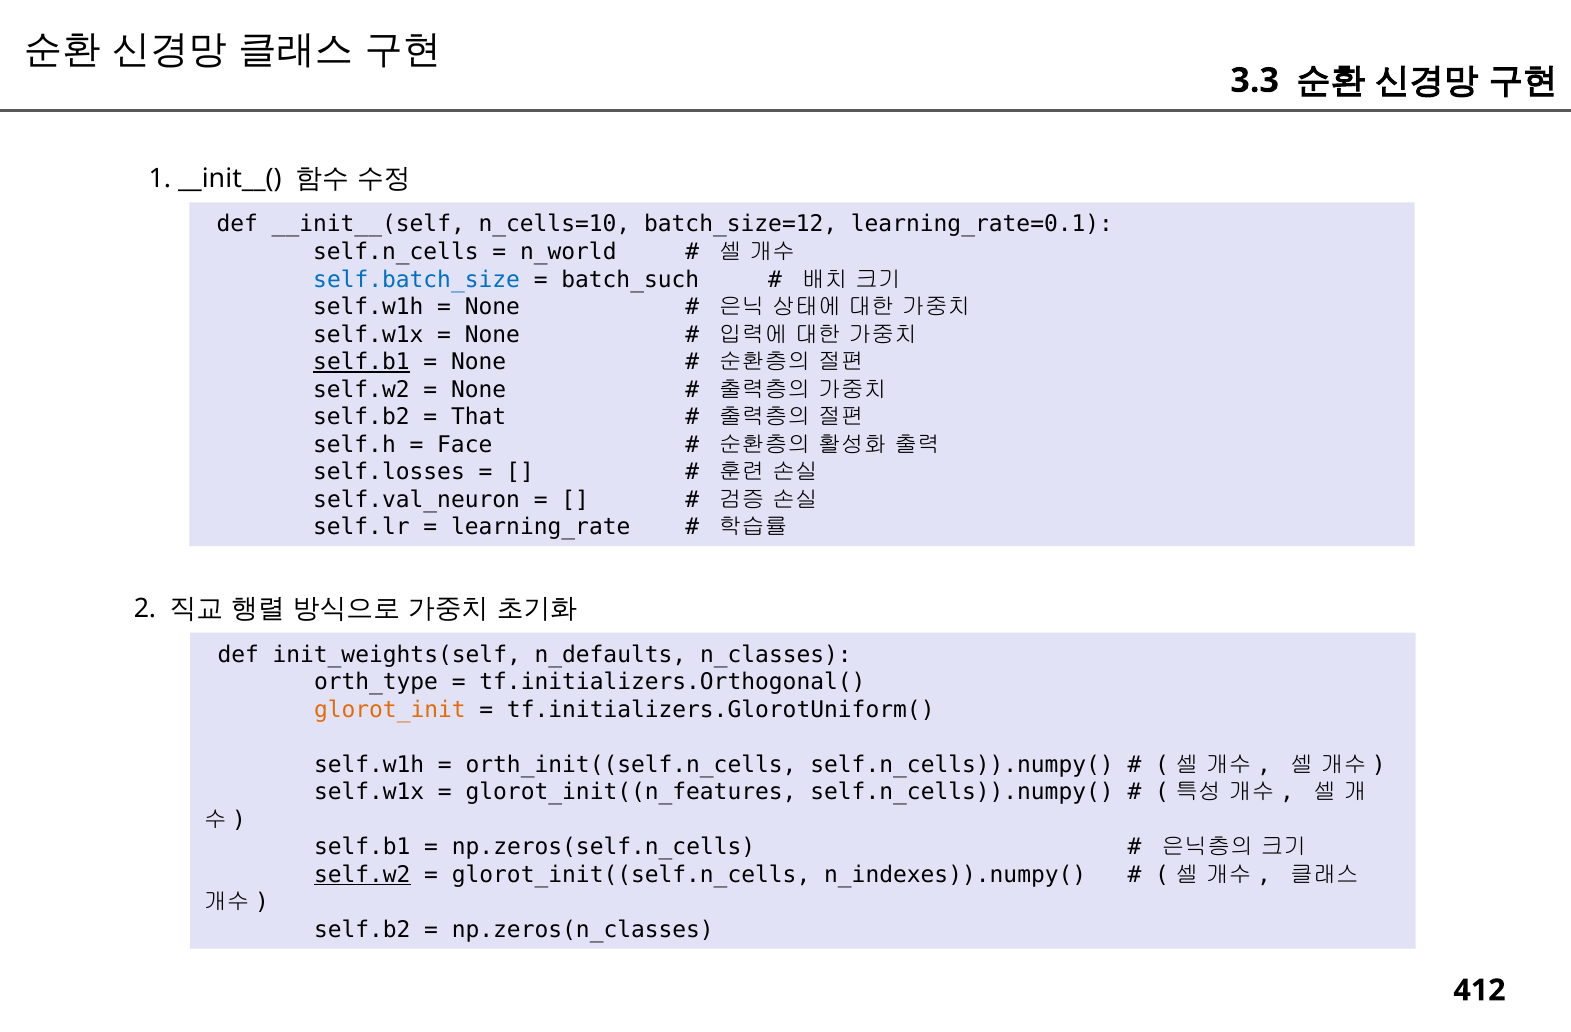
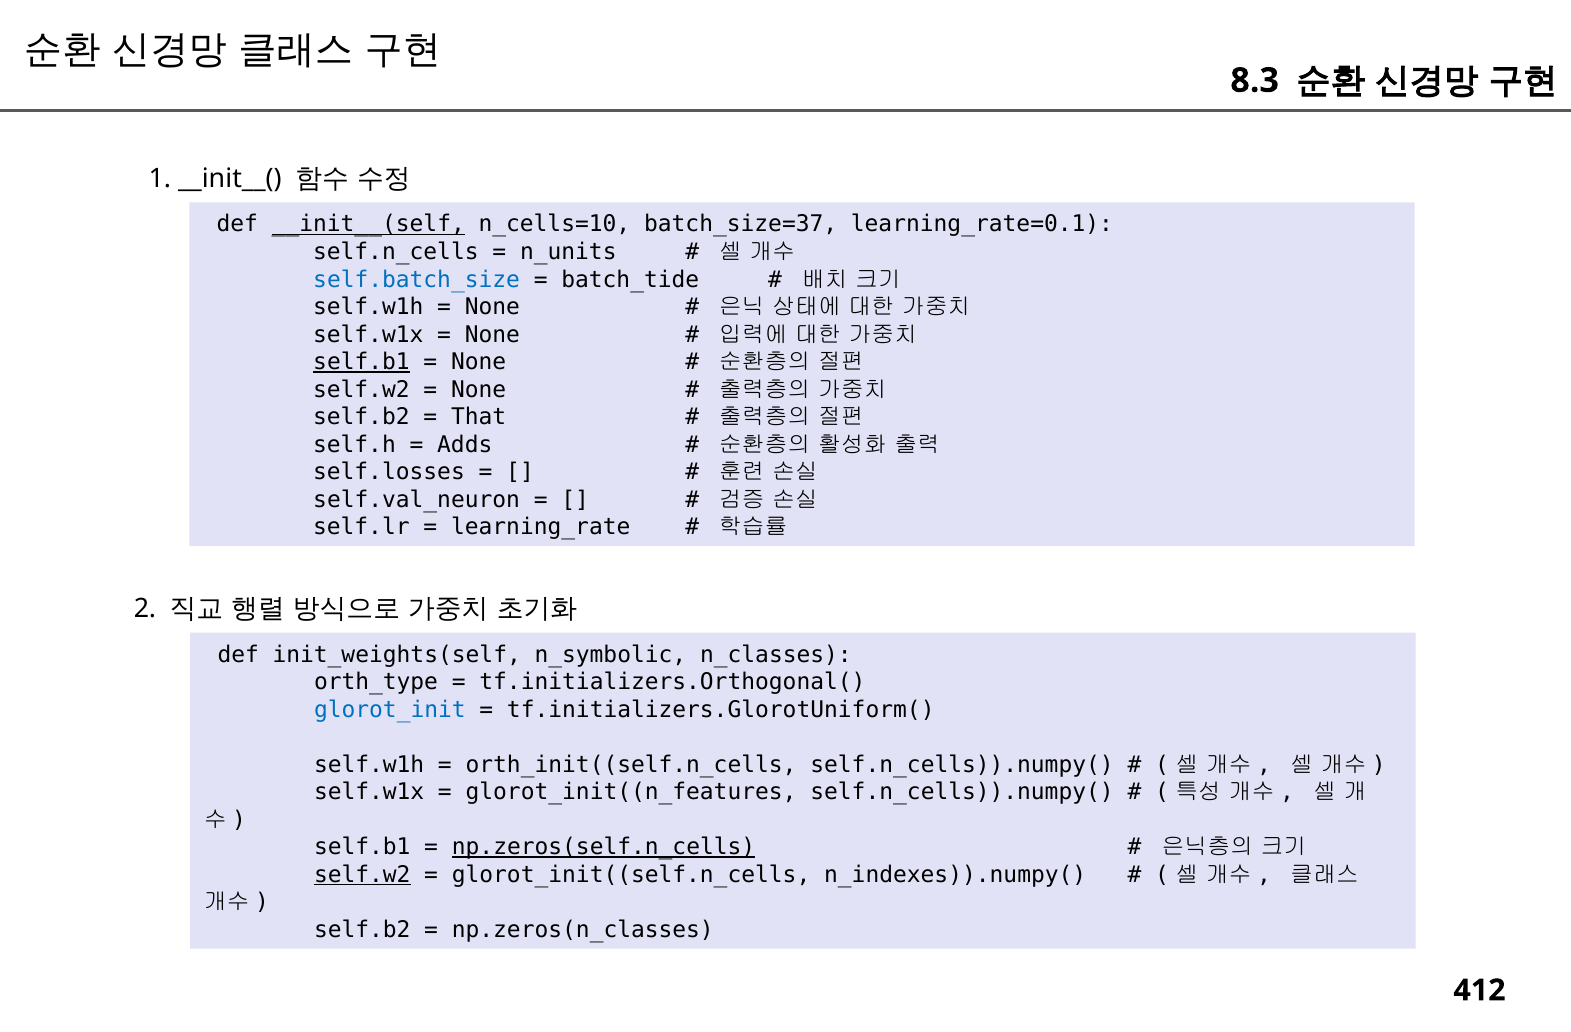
3.3: 3.3 -> 8.3 (1255, 81)
__init__(self underline: none -> present (368, 224)
batch_size=12: batch_size=12 -> batch_size=37 (741, 224)
n_world: n_world -> n_units (568, 252)
batch_such: batch_such -> batch_tide (630, 279)
Face: Face -> Adds (465, 445)
n_defaults: n_defaults -> n_symbolic (610, 655)
glorot_init colour: orange -> blue (390, 710)
np.zeros(self.n_cells underline: none -> present (604, 847)
